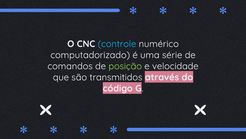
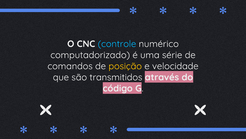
posição colour: light green -> yellow (125, 66)
